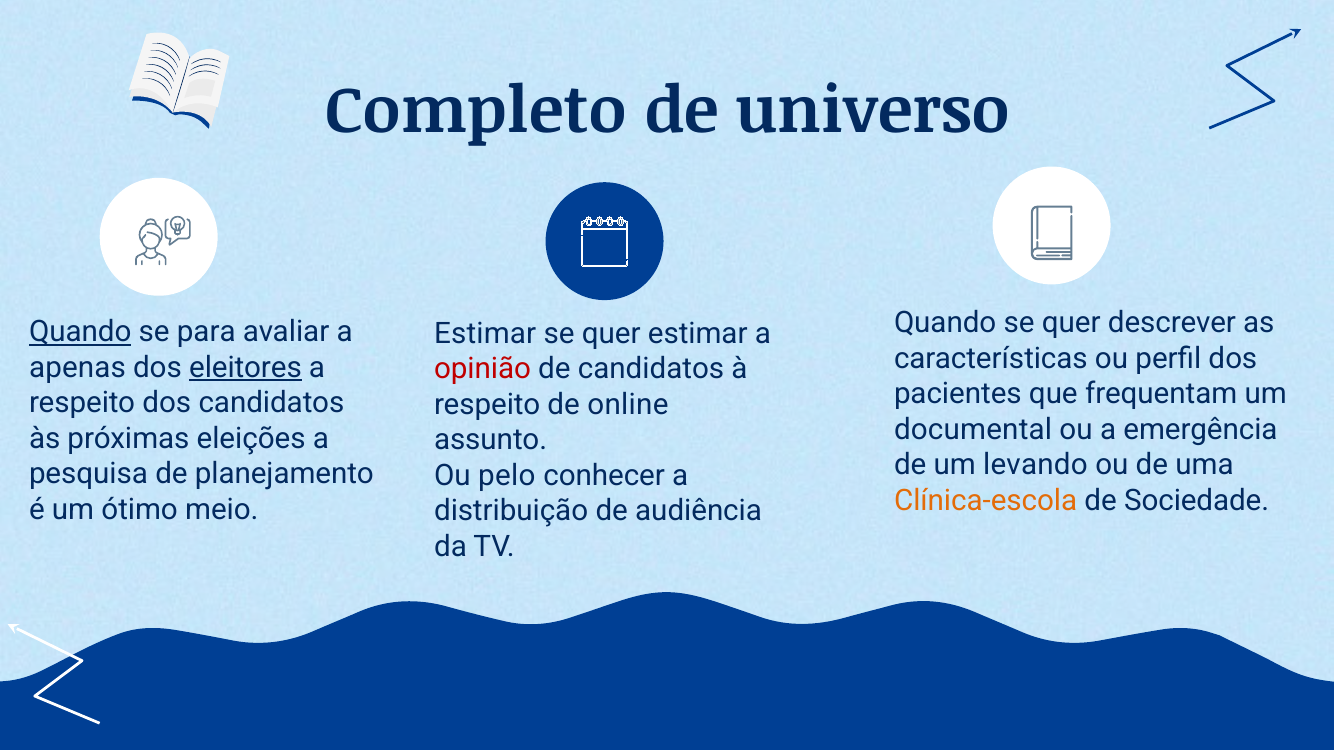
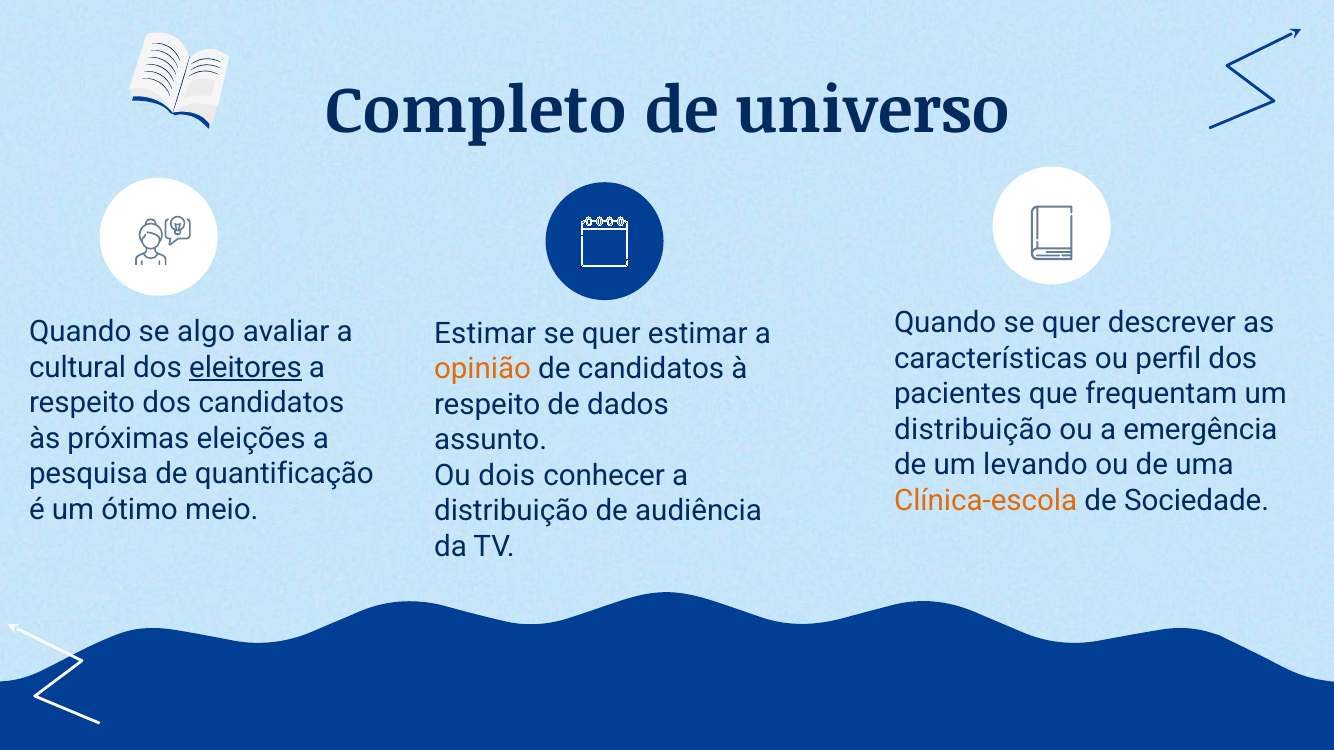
Quando underline: present -> none (80, 332)
para: para -> algo (206, 332)
apenas: apenas -> cultural (78, 368)
opinião colour: red -> orange (483, 369)
online: online -> dados (628, 405)
documental: documental -> distribuição (973, 430)
planejamento: planejamento -> quantificação (284, 474)
pelo: pelo -> dois (507, 476)
